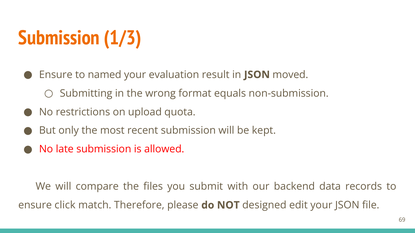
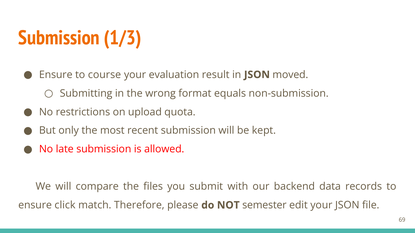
named: named -> course (104, 75)
designed: designed -> semester (264, 206)
